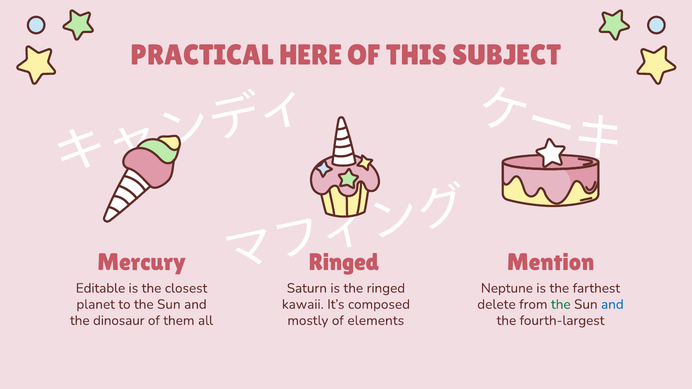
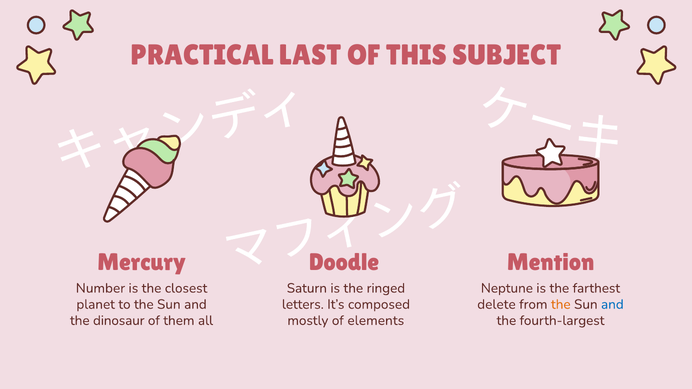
HERE: HERE -> LAST (310, 55)
Ringed: Ringed -> Doodle (344, 262)
Editable: Editable -> Number (100, 288)
kawaii: kawaii -> letters (303, 305)
the colour: green -> orange (561, 305)
